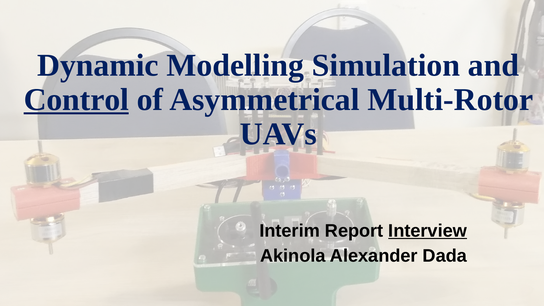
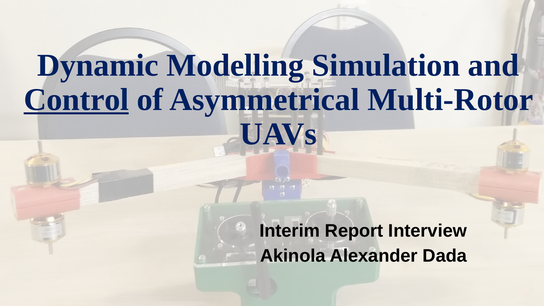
Interview underline: present -> none (428, 231)
